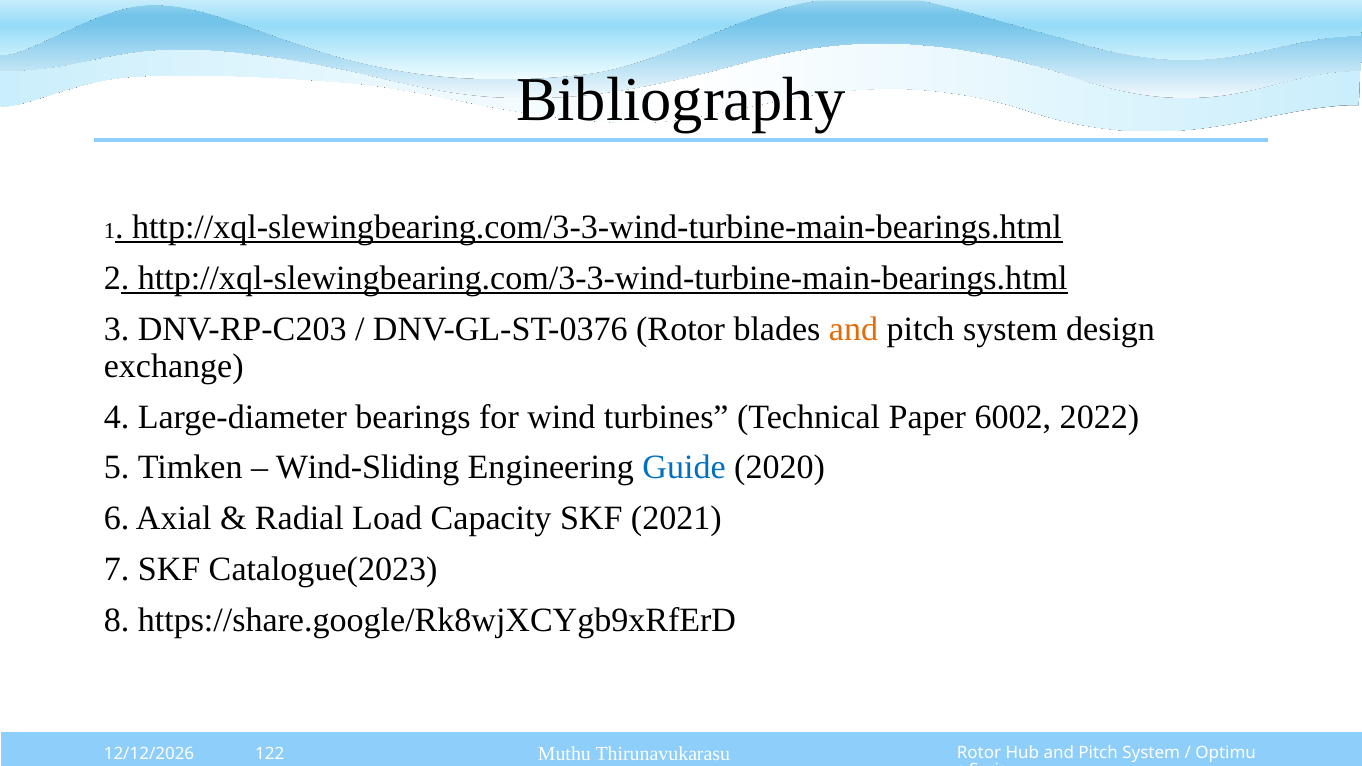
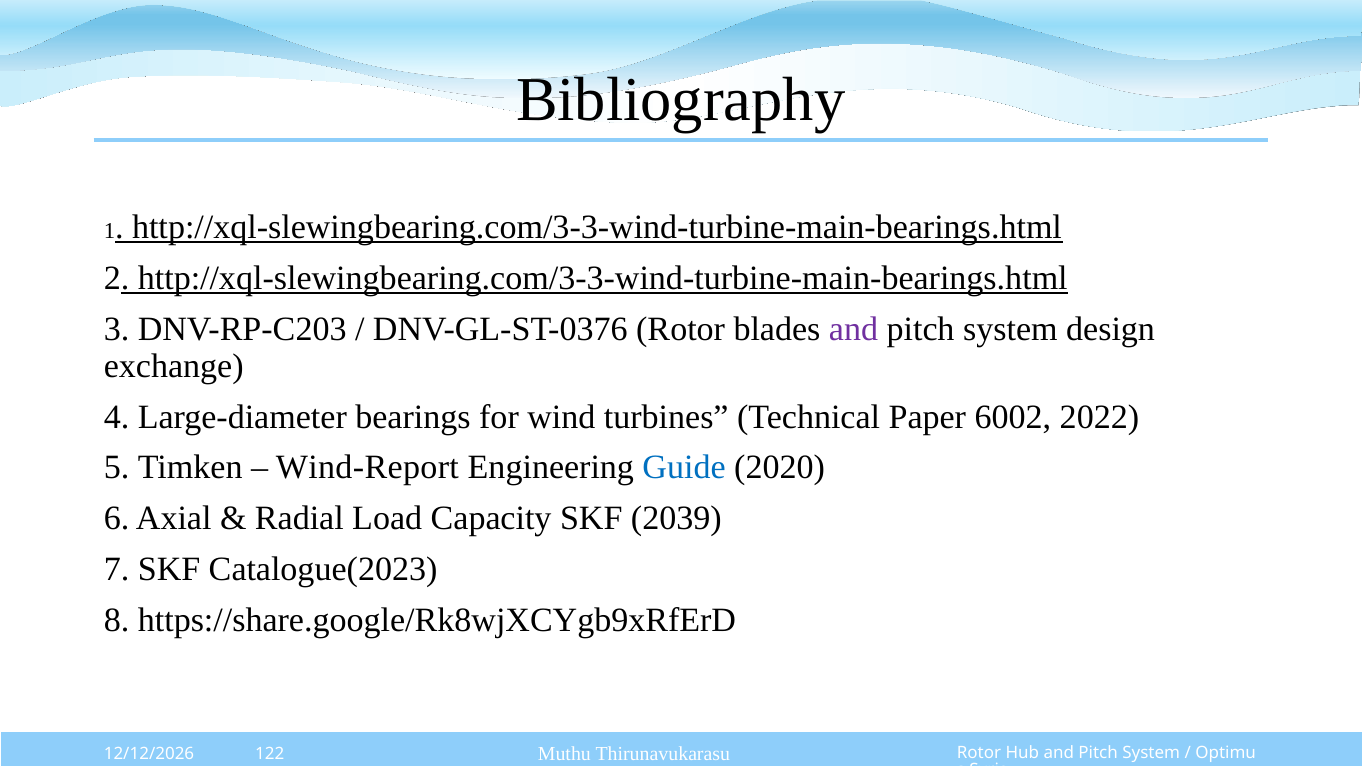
and colour: orange -> purple (854, 329)
Wind-Sliding: Wind-Sliding -> Wind-Report (367, 468)
2021: 2021 -> 2039 (676, 519)
